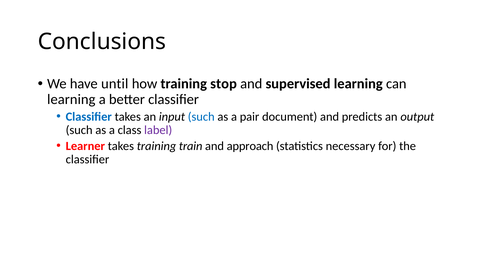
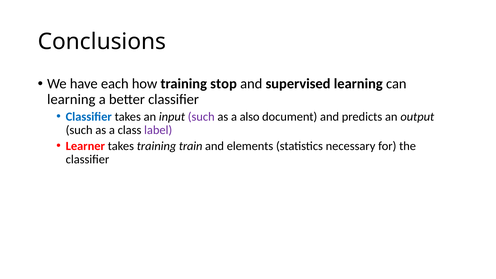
until: until -> each (115, 84)
such colour: blue -> purple (201, 117)
pair: pair -> also (250, 117)
approach: approach -> elements (250, 146)
